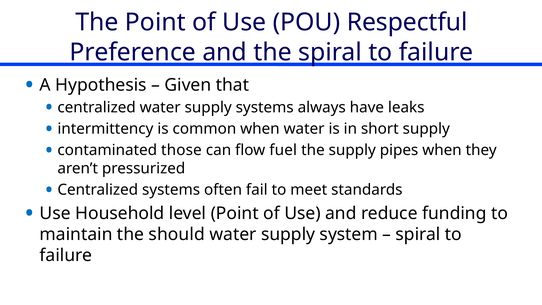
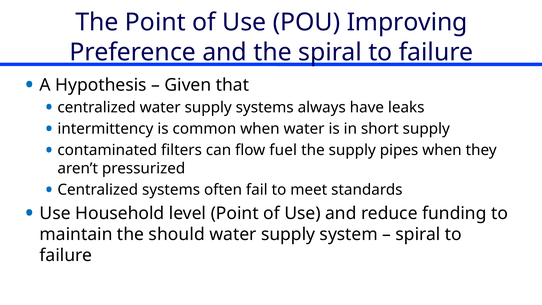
Respectful: Respectful -> Improving (407, 22)
those: those -> filters (181, 150)
